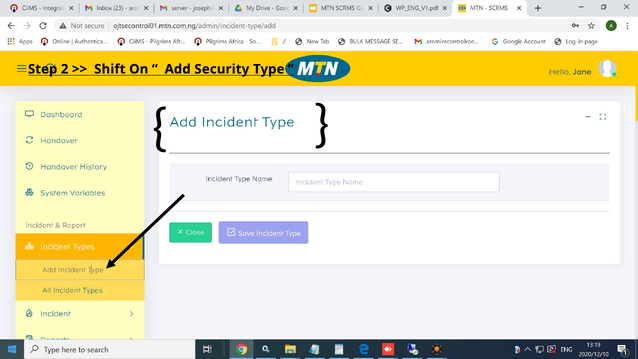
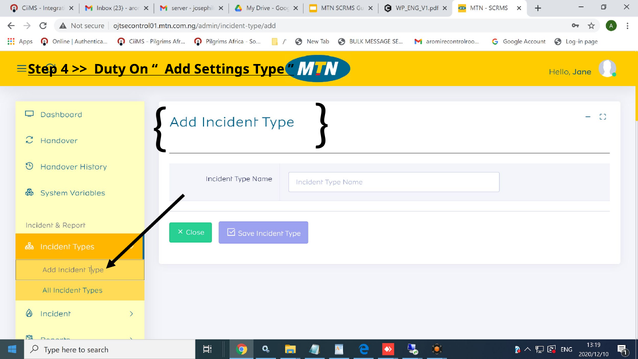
2: 2 -> 4 (65, 69)
Shift: Shift -> Duty (110, 69)
Security: Security -> Settings (222, 69)
